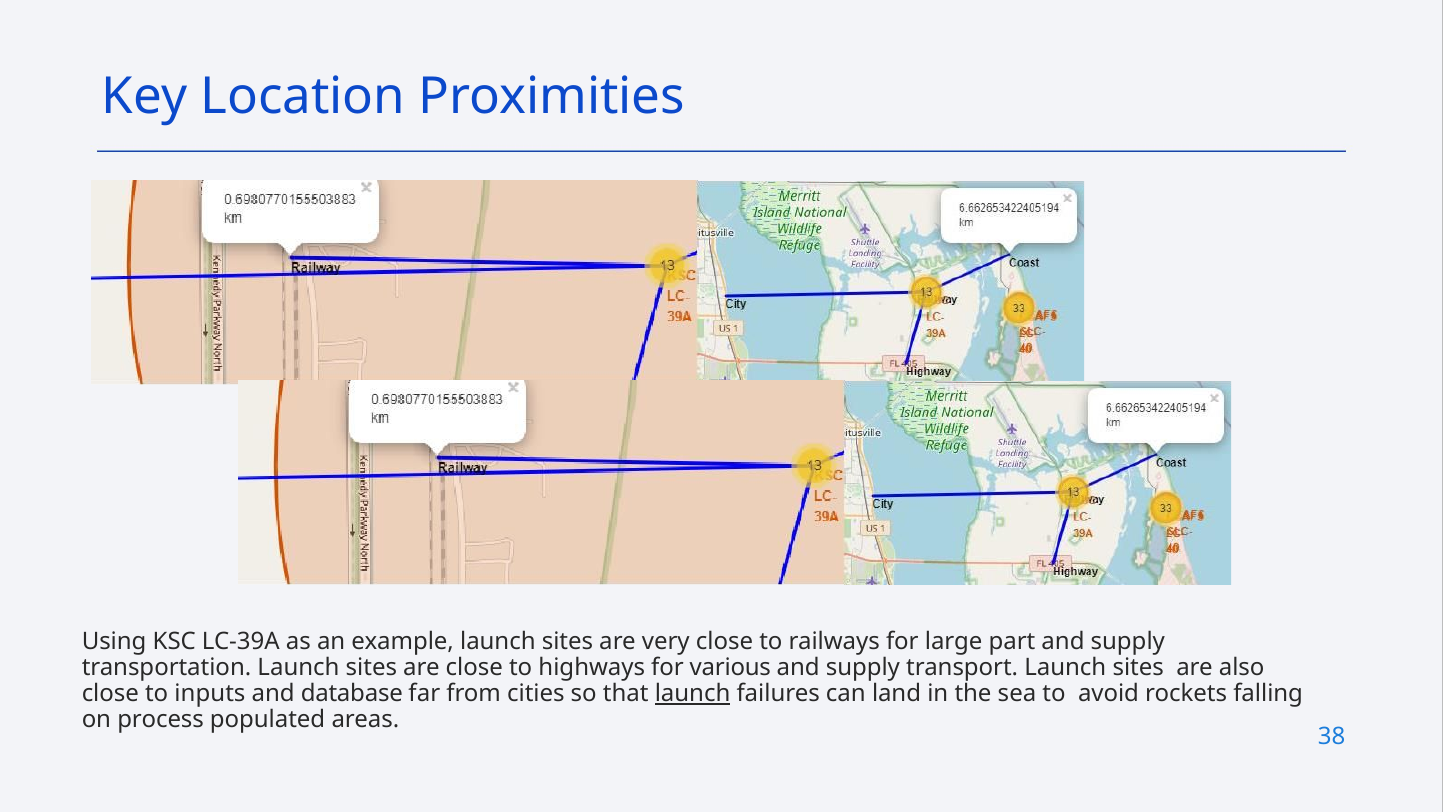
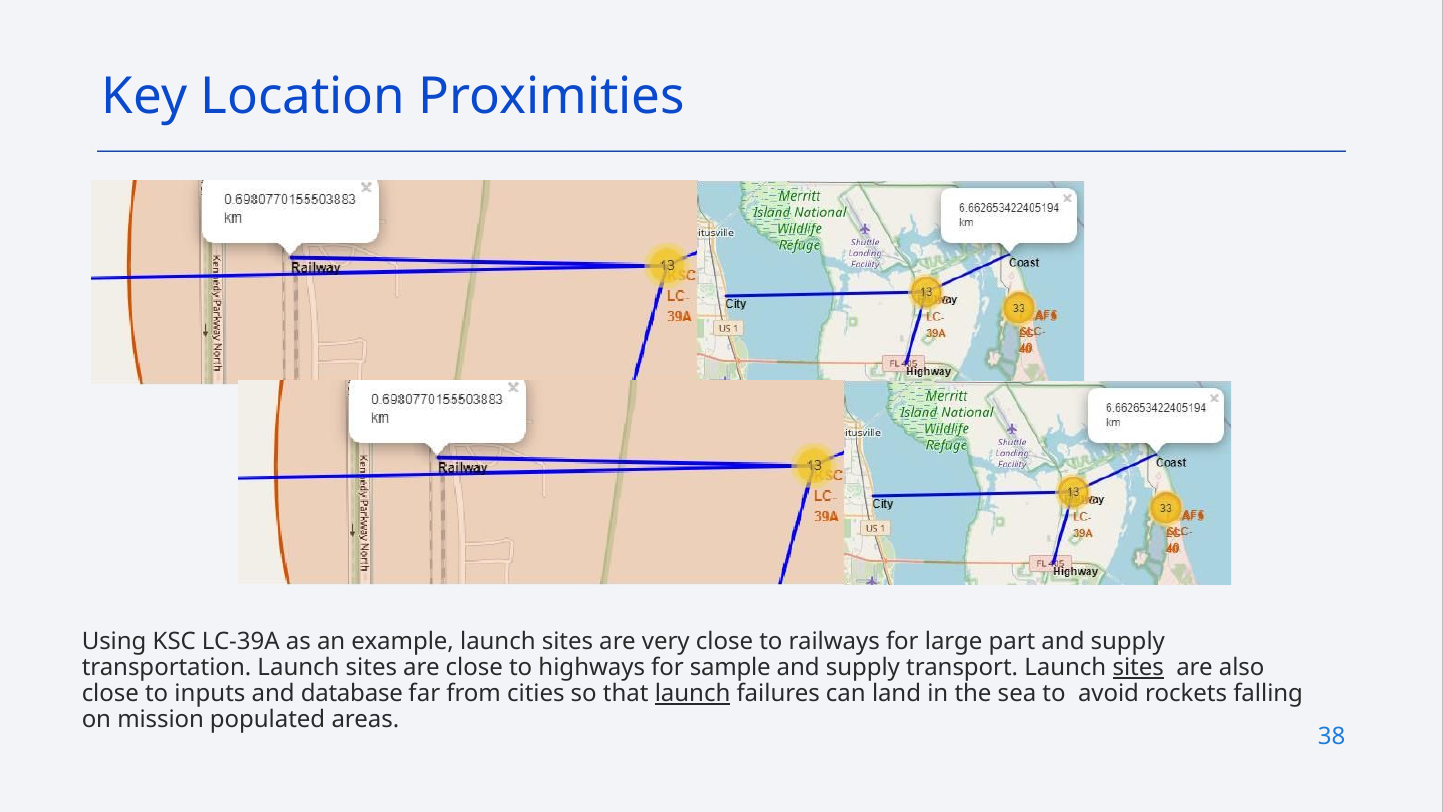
various: various -> sample (730, 667)
sites underline: none -> present (1138, 667)
process: process -> mission (161, 719)
